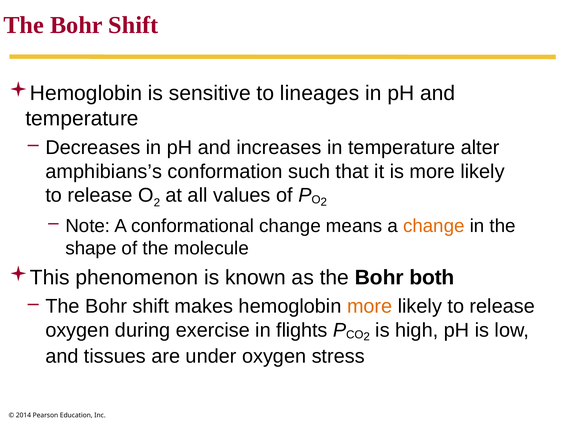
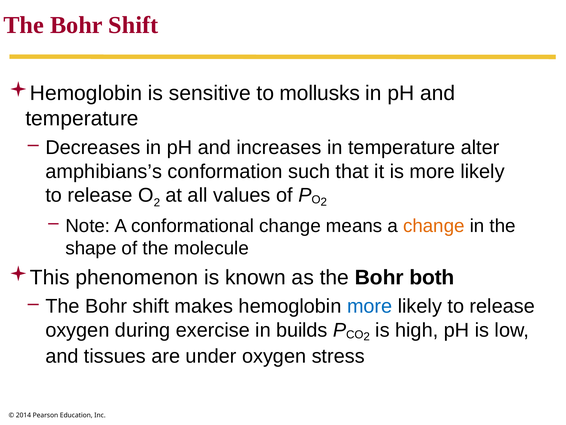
lineages: lineages -> mollusks (320, 93)
more colour: orange -> blue (370, 306)
flights: flights -> builds (302, 330)
